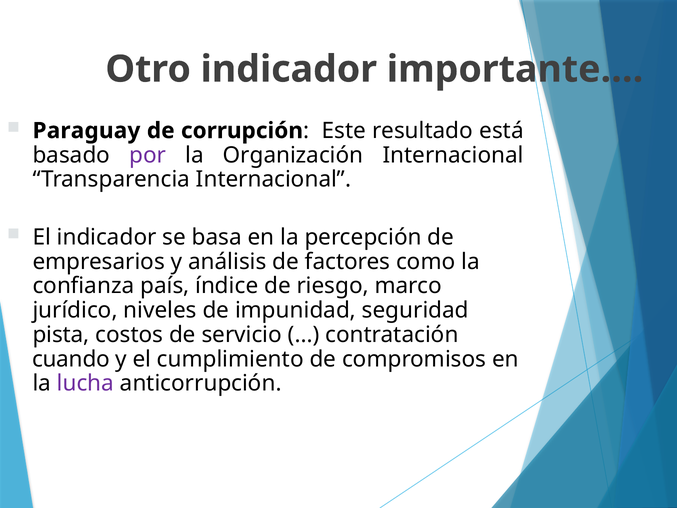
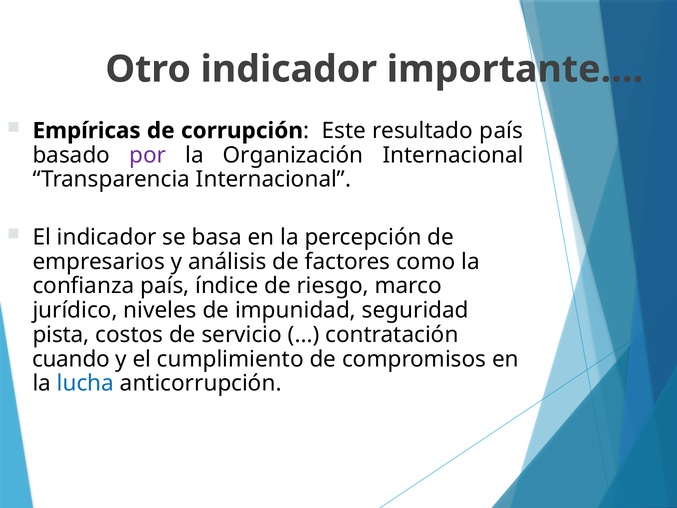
Paraguay: Paraguay -> Empíricas (87, 131)
resultado está: está -> país (501, 131)
lucha colour: purple -> blue (85, 383)
